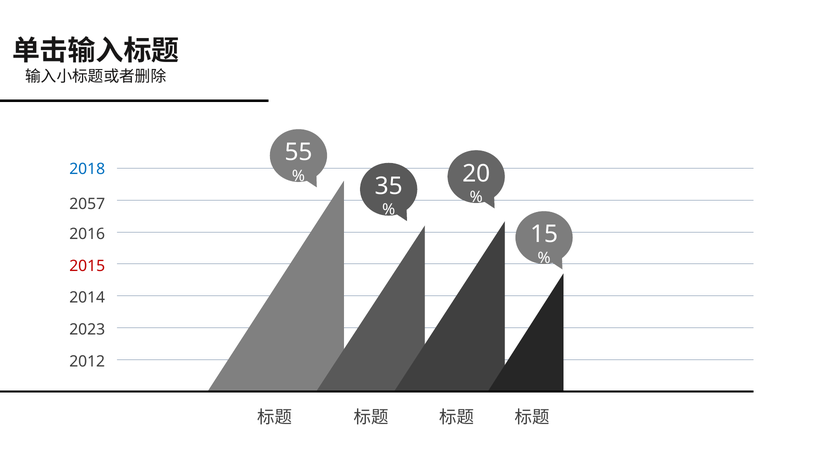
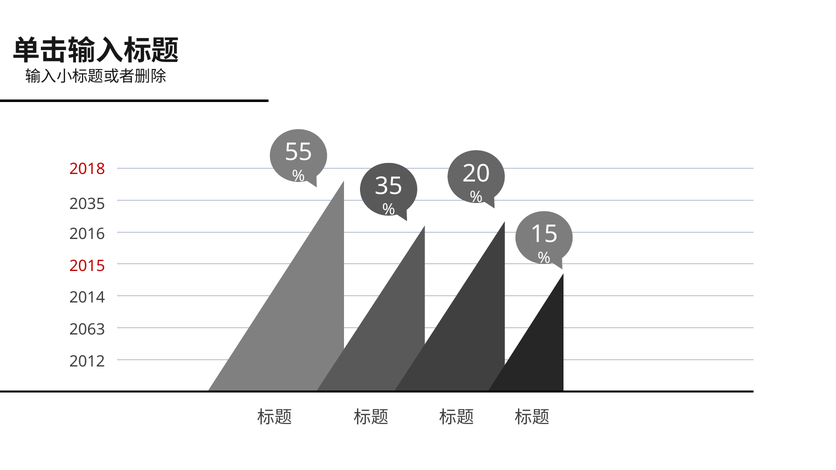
2018 colour: blue -> red (87, 169)
2057: 2057 -> 2035 (87, 204)
2023: 2023 -> 2063 (87, 330)
